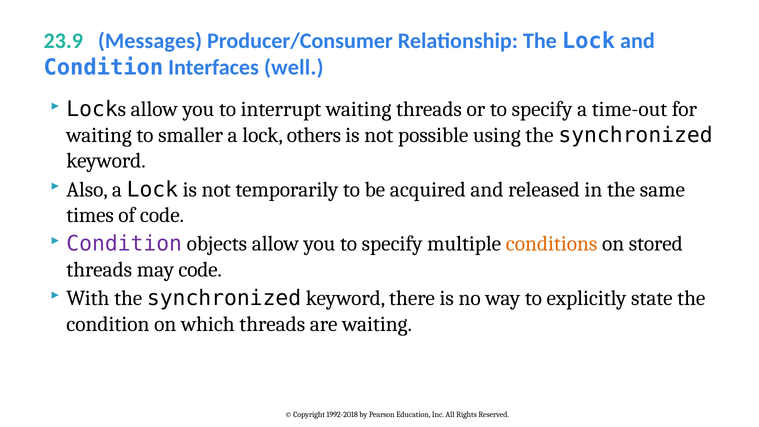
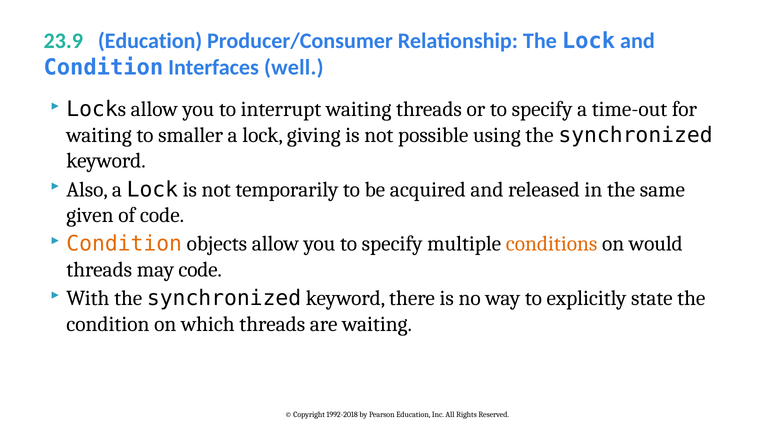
23.9 Messages: Messages -> Education (150, 41)
others: others -> giving (314, 135)
times: times -> given (90, 215)
Condition colour: purple -> orange (124, 244)
stored: stored -> would (656, 244)
